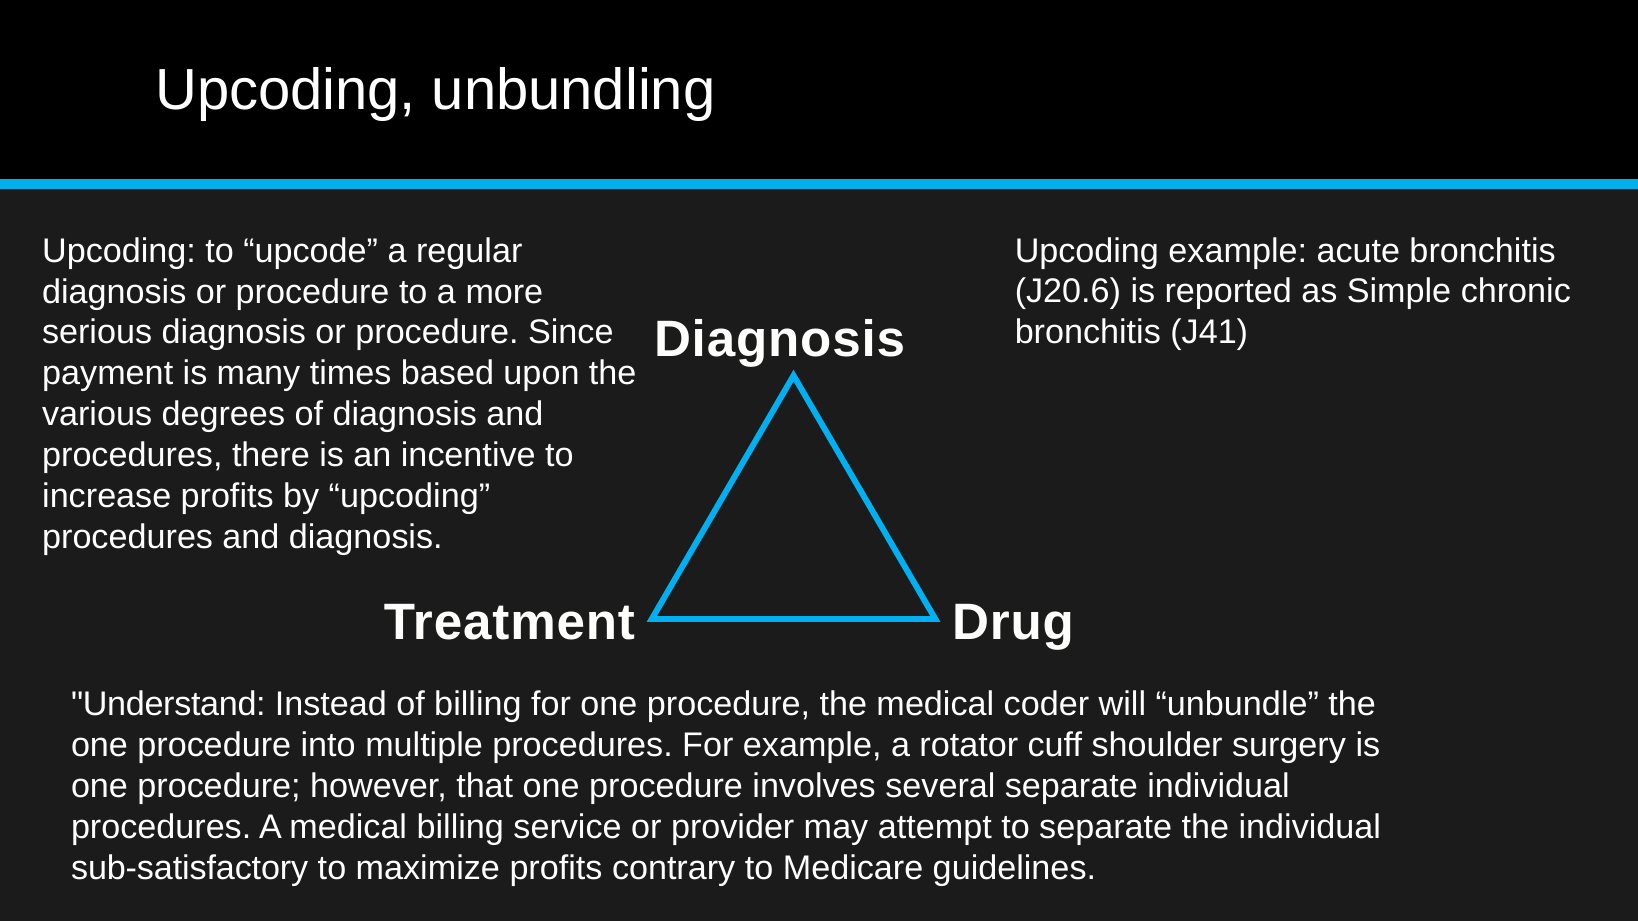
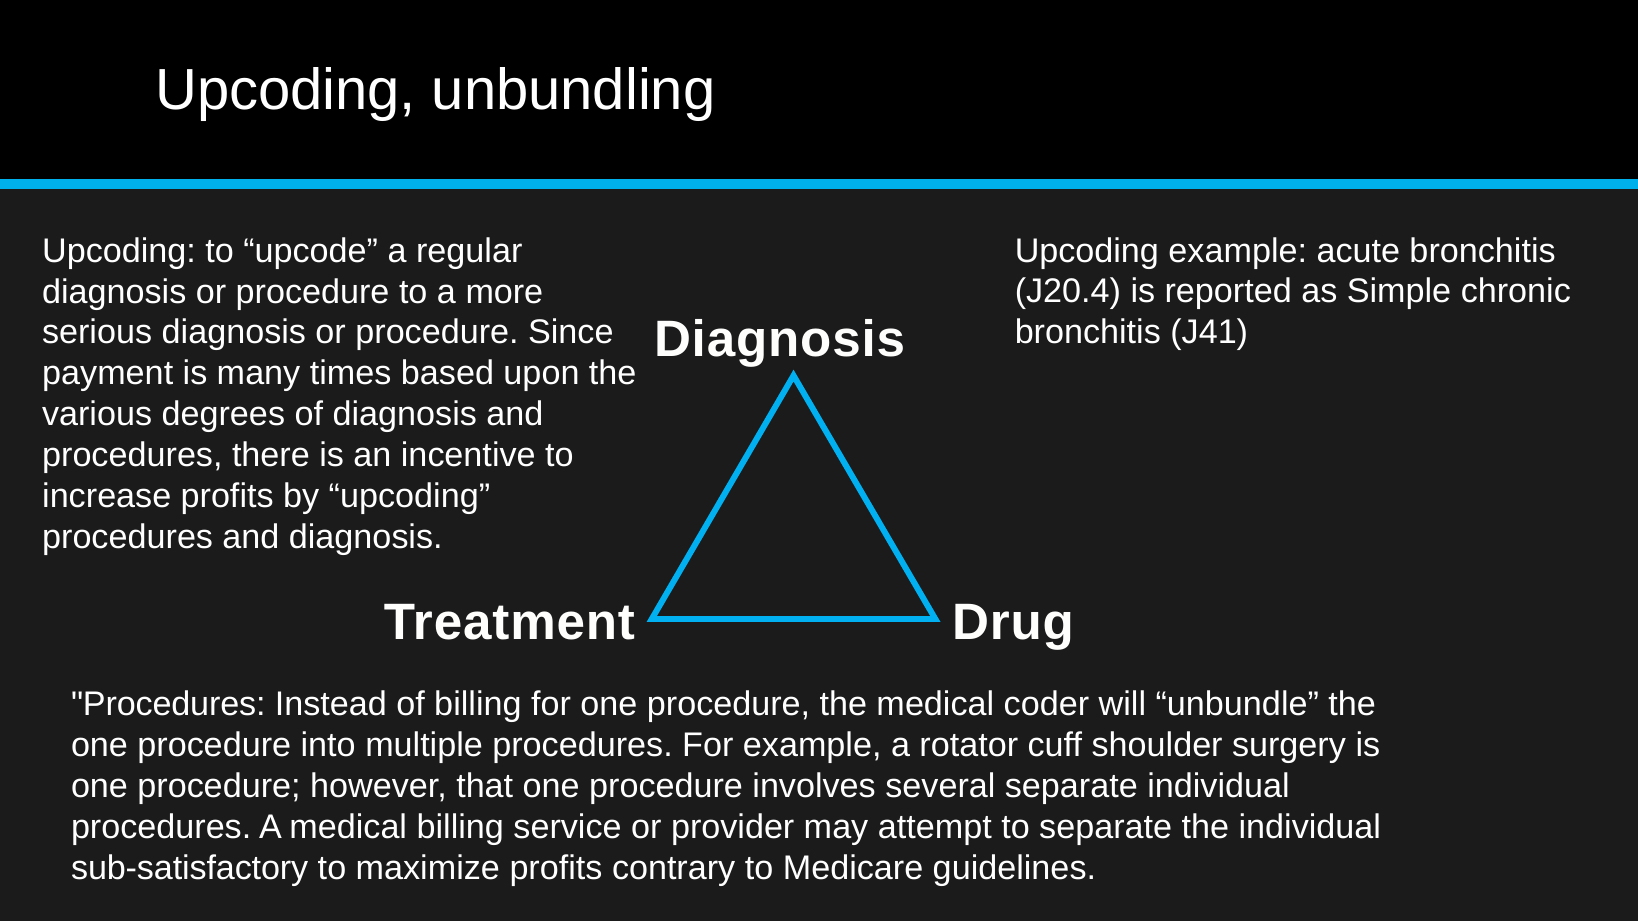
J20.6: J20.6 -> J20.4 (1068, 292)
Understand: Understand -> Procedures (168, 704)
